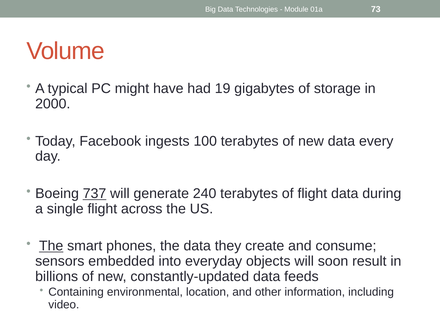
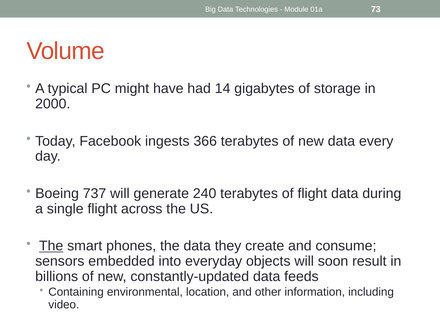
19: 19 -> 14 (223, 89)
100: 100 -> 366 (205, 141)
737 underline: present -> none (95, 194)
